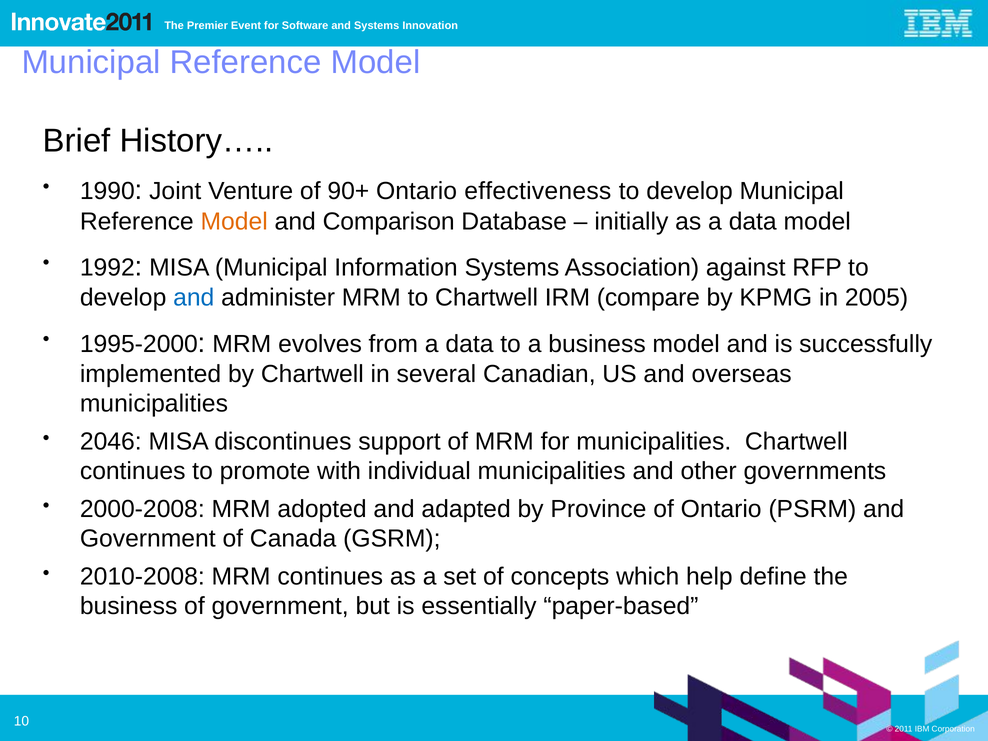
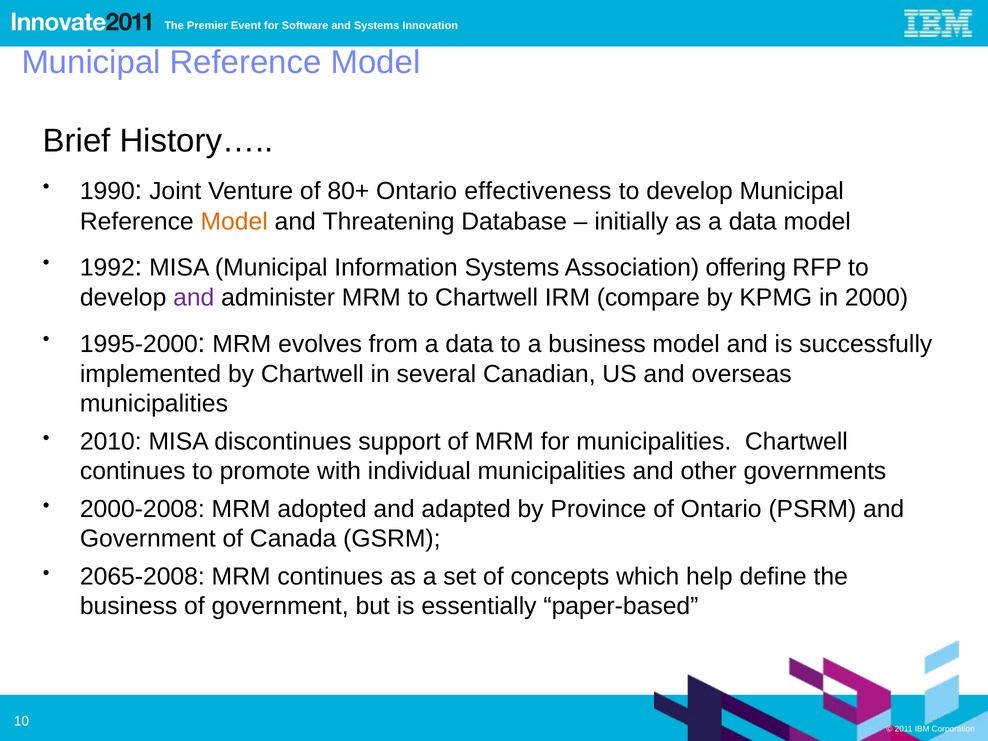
90+: 90+ -> 80+ (348, 191)
Comparison: Comparison -> Threatening (389, 221)
against: against -> offering (746, 268)
and colour: blue -> purple (194, 298)
2005: 2005 -> 2000 (877, 298)
2046: 2046 -> 2010 (111, 442)
2010-2008: 2010-2008 -> 2065-2008 (142, 577)
